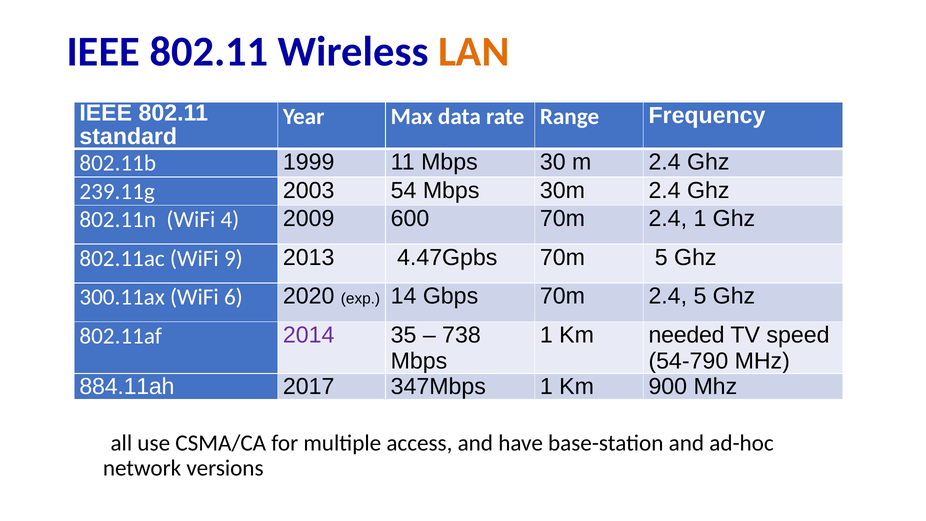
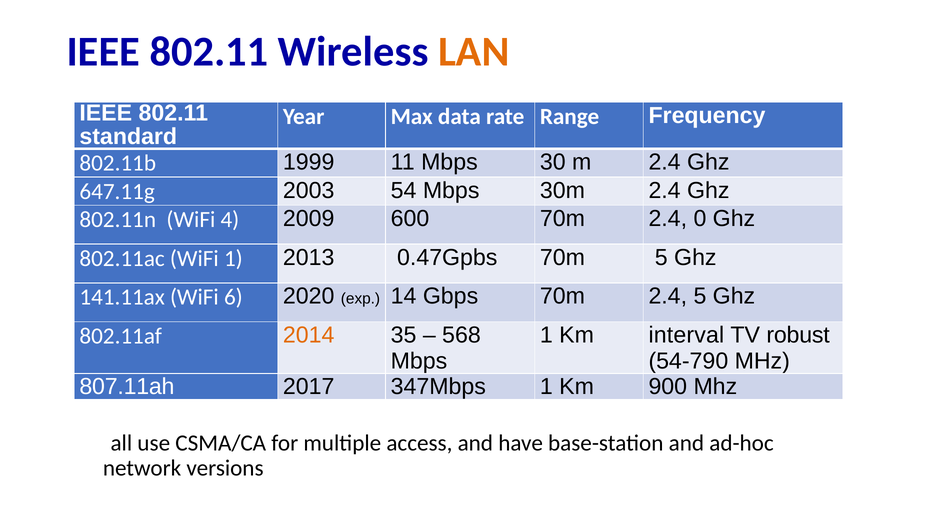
239.11g: 239.11g -> 647.11g (117, 191)
2.4 1: 1 -> 0 (700, 219)
WiFi 9: 9 -> 1 (233, 258)
4.47Gpbs: 4.47Gpbs -> 0.47Gpbs (447, 257)
300.11ax: 300.11ax -> 141.11ax (122, 297)
needed: needed -> interval (686, 335)
speed: speed -> robust (798, 335)
2014 colour: purple -> orange (309, 335)
738: 738 -> 568 (461, 335)
884.11ah: 884.11ah -> 807.11ah (127, 387)
